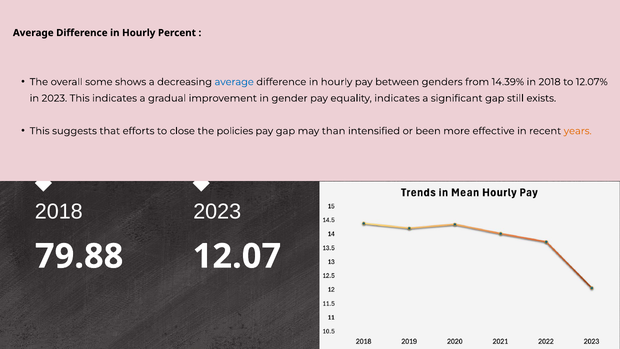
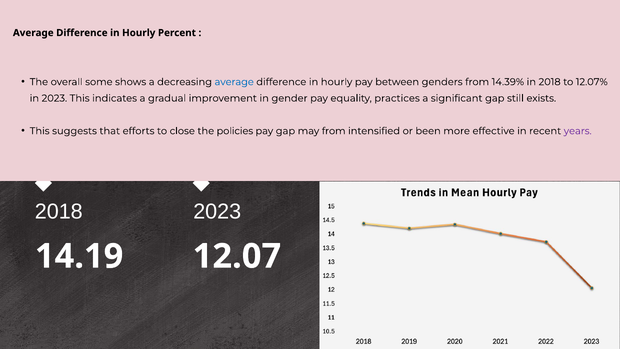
equality indicates: indicates -> practices (397, 98)
may than: than -> from (334, 131)
years colour: orange -> purple (578, 131)
79.88: 79.88 -> 14.19 (79, 256)
